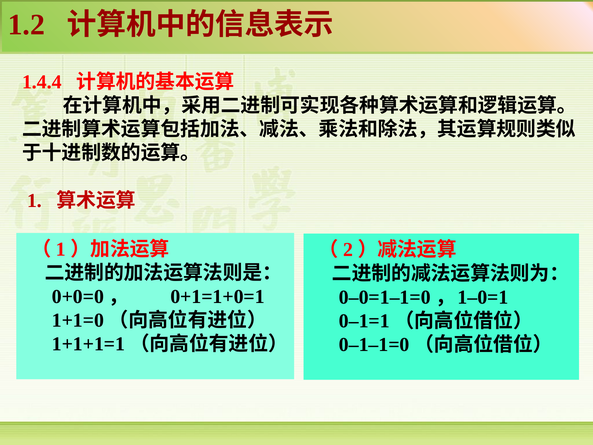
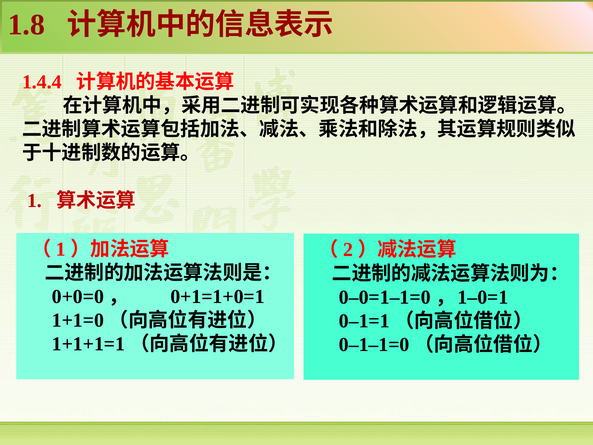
1.2: 1.2 -> 1.8 (26, 25)
